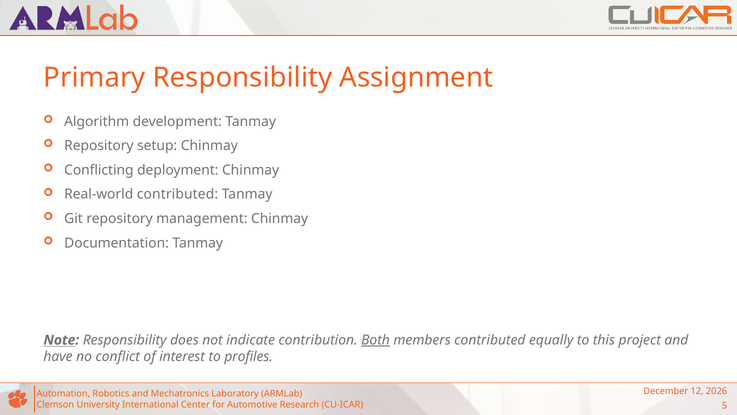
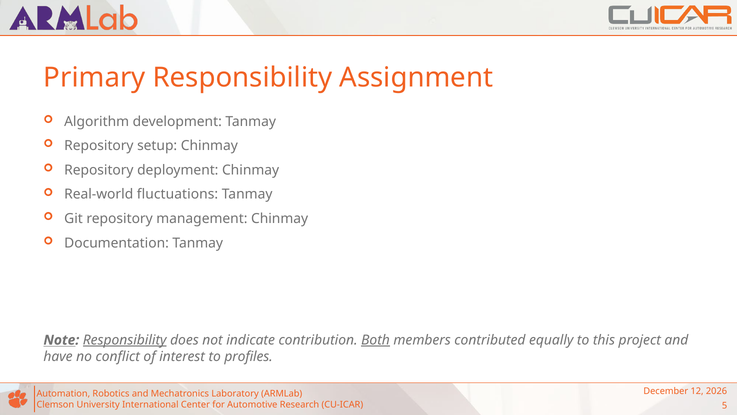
Conflicting: Conflicting -> Repository (99, 170)
Real-world contributed: contributed -> fluctuations (178, 194)
Responsibility underline: none -> present (125, 340)
